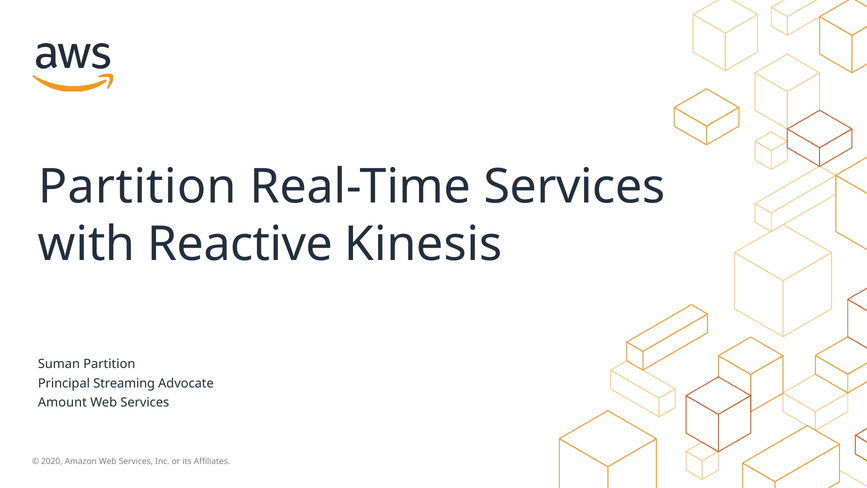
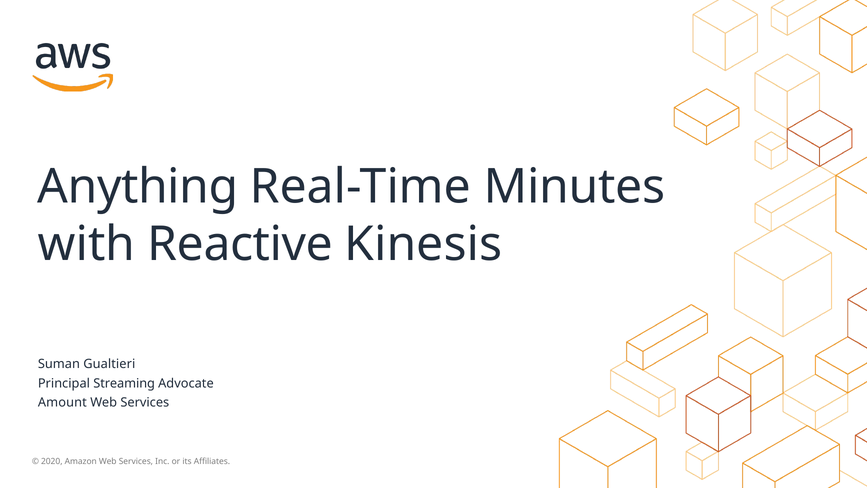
Partition: Partition -> Anything (138, 186)
Real-Time Services: Services -> Minutes (574, 186)
Suman Partition: Partition -> Gualtieri (109, 364)
